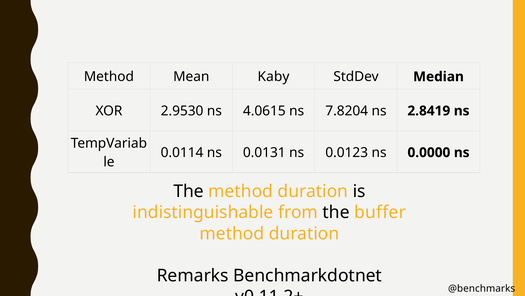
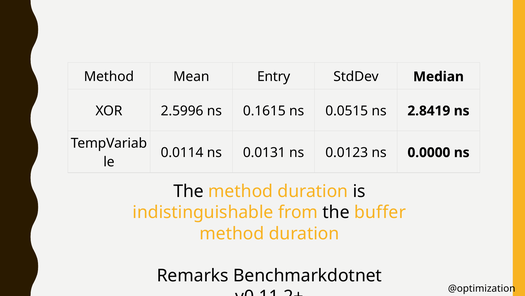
Kaby: Kaby -> Entry (274, 77)
2.9530: 2.9530 -> 2.5996 (182, 111)
4.0615: 4.0615 -> 0.1615 (264, 111)
7.8204: 7.8204 -> 0.0515 (347, 111)
@benchmarks: @benchmarks -> @optimization (482, 288)
